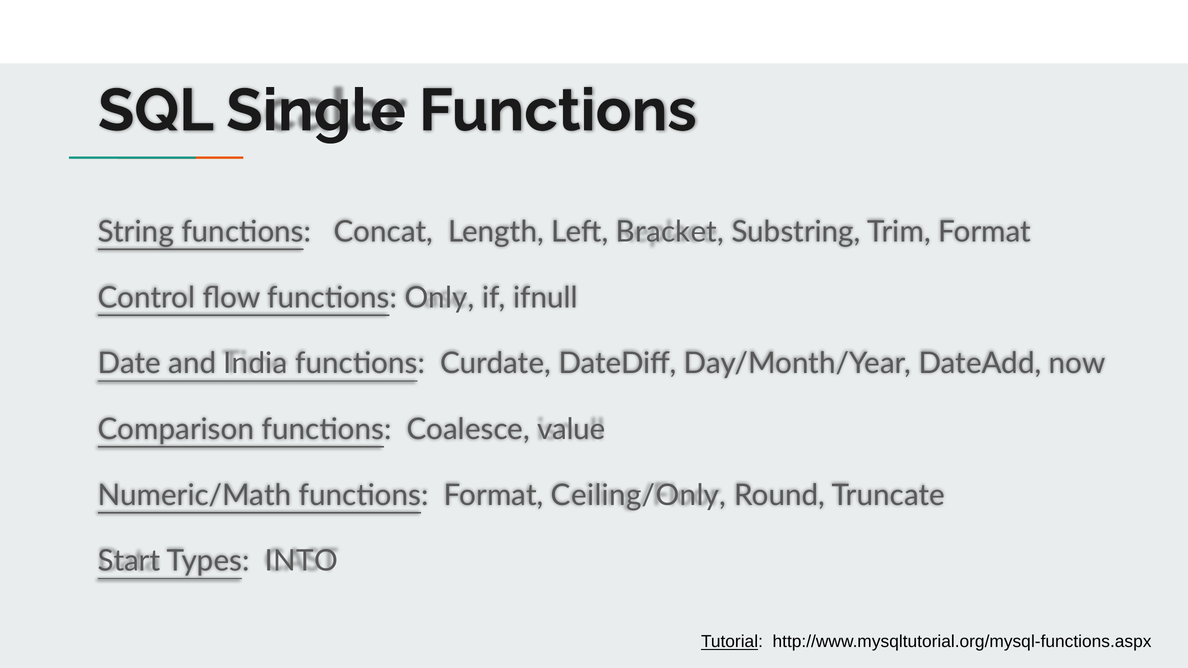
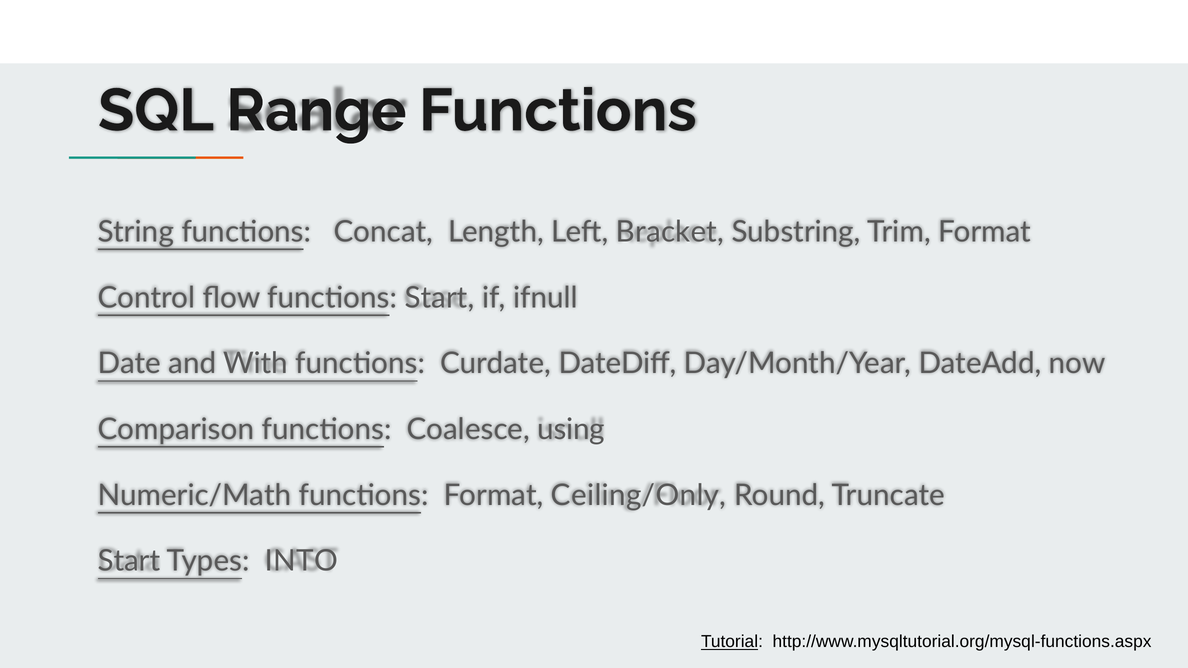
Single: Single -> Range (316, 111)
functions Only: Only -> Start (439, 298)
India: India -> With (256, 364)
value: value -> using (571, 430)
